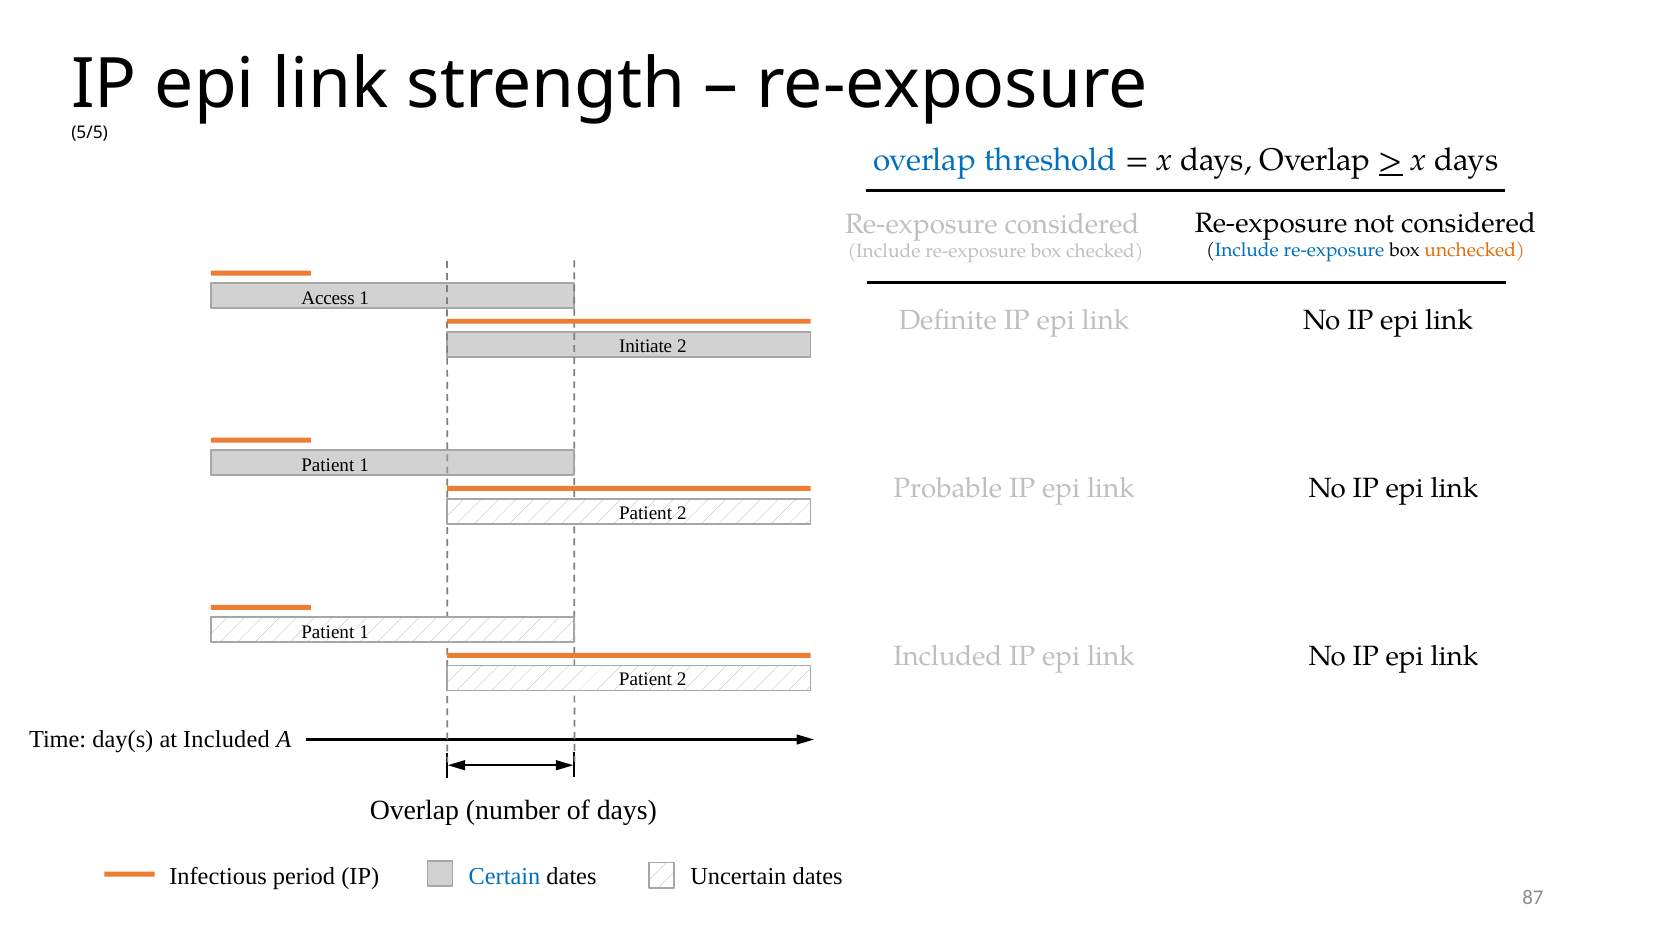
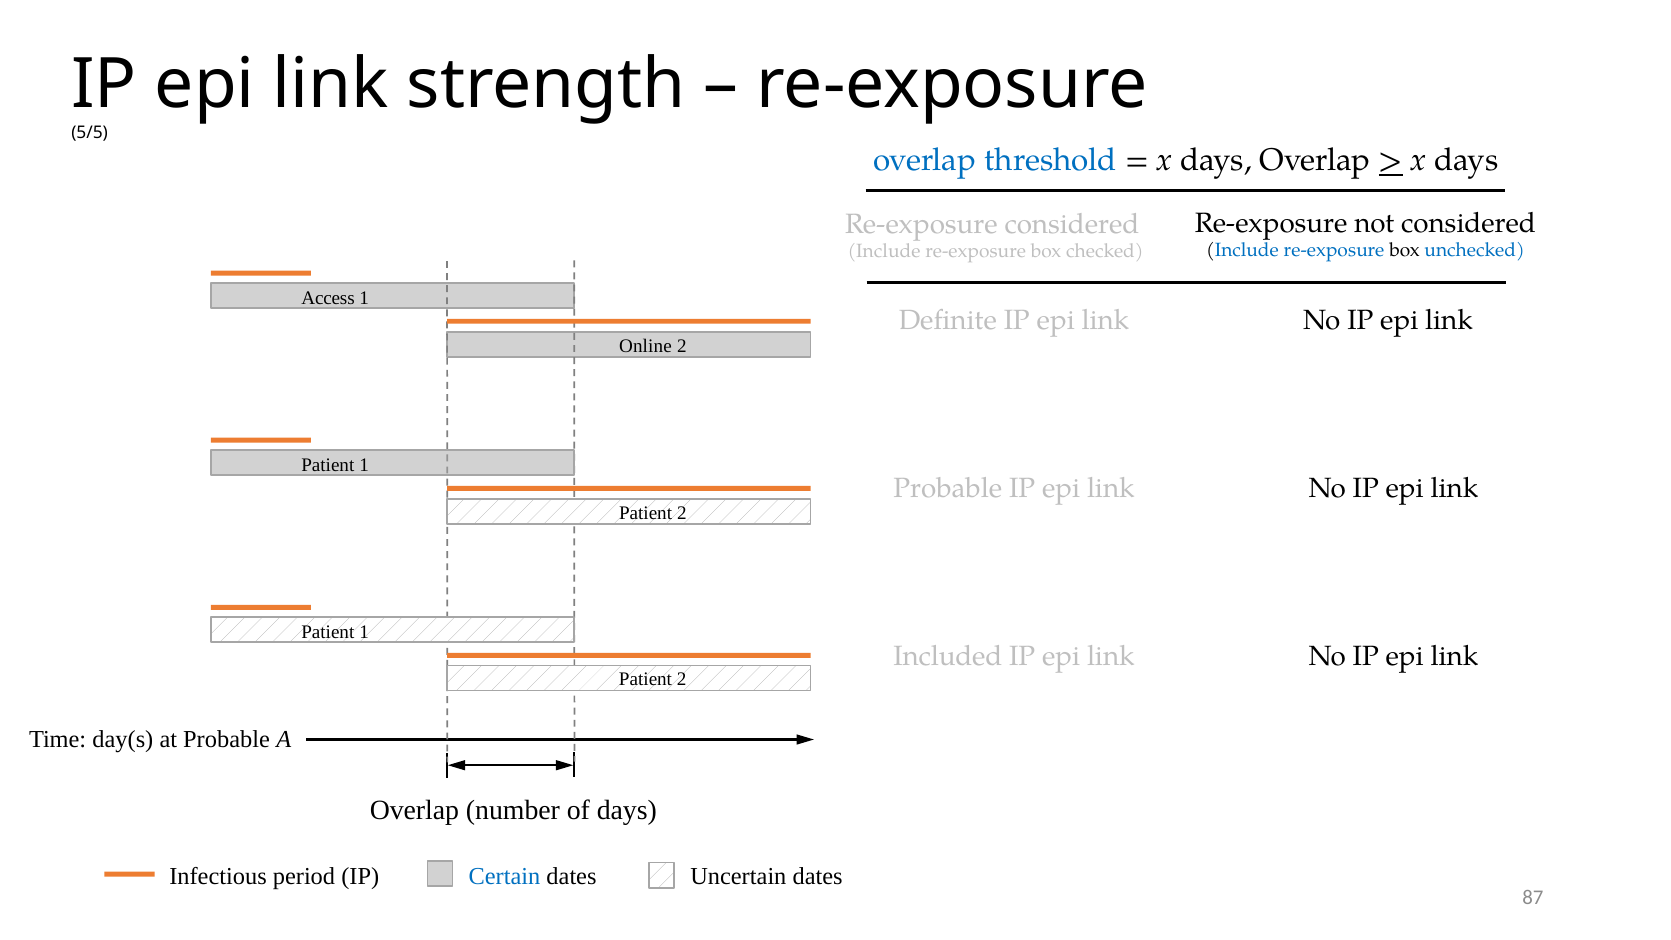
unchecked colour: orange -> blue (1475, 251)
Initiate: Initiate -> Online (645, 346)
at Included: Included -> Probable (227, 740)
